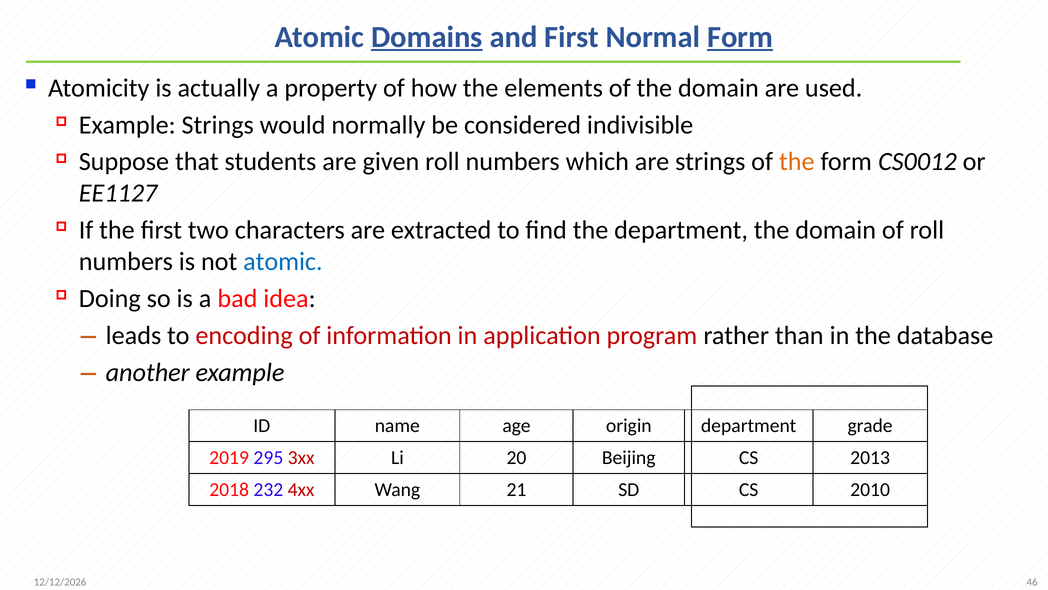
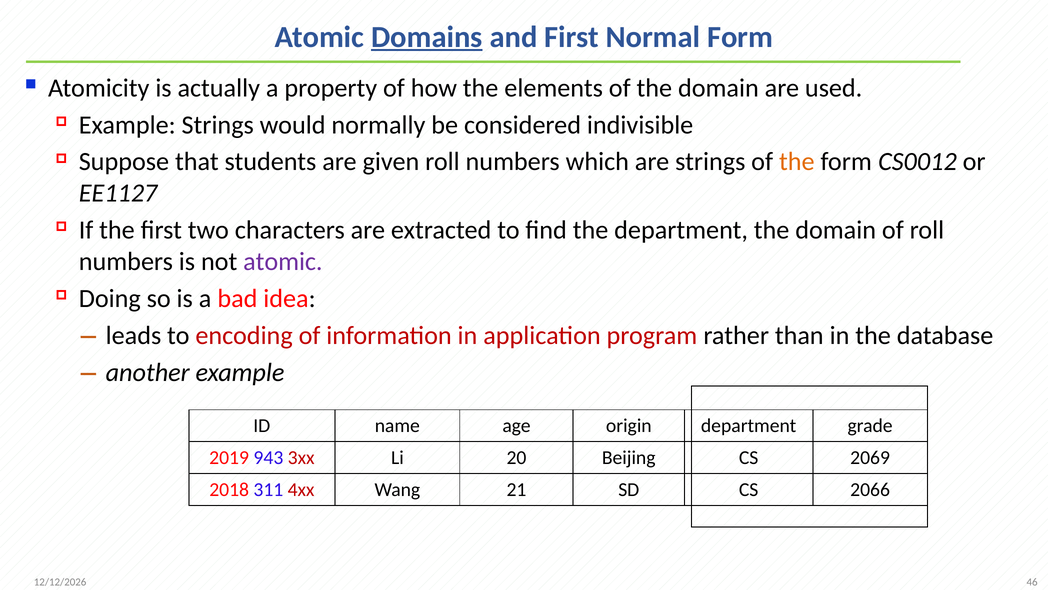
Form underline: present -> none (740, 37)
atomic colour: blue -> purple (283, 261)
295: 295 -> 943 (268, 457)
2013: 2013 -> 2069 (870, 457)
232: 232 -> 311 (268, 489)
2010: 2010 -> 2066 (870, 489)
